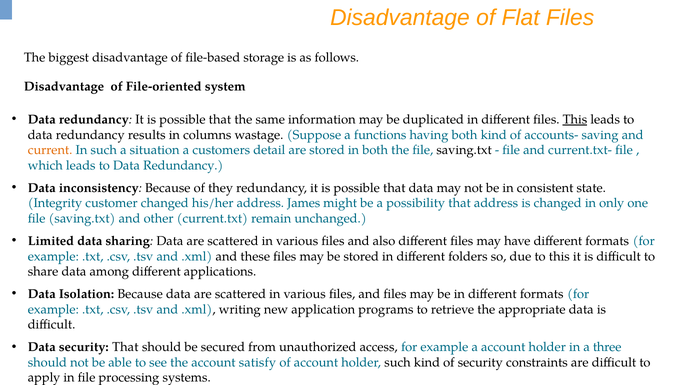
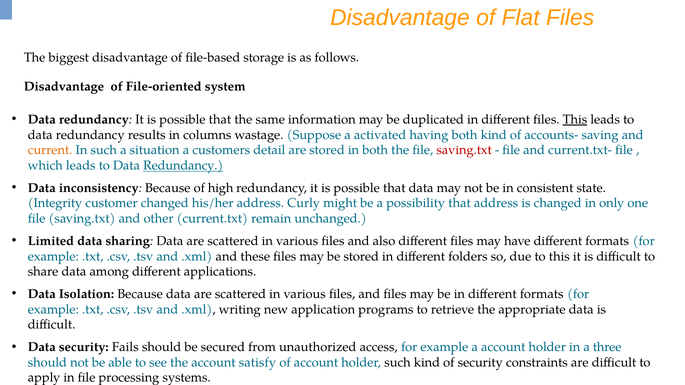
functions: functions -> activated (380, 135)
saving.txt colour: black -> red (464, 150)
Redundancy underline: none -> present (183, 166)
they: they -> high (221, 188)
James: James -> Curly (304, 203)
security That: That -> Fails (125, 347)
